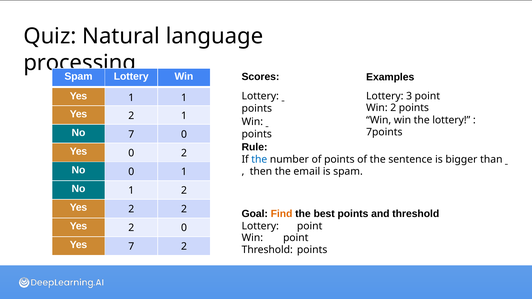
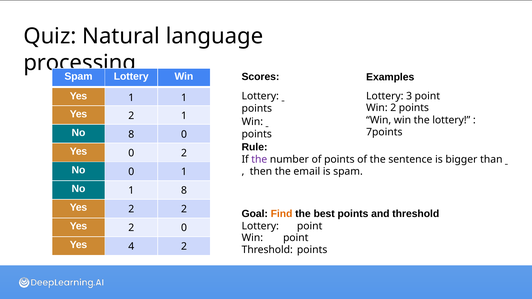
No 7: 7 -> 8 (131, 134)
the colour: blue -> purple (259, 160)
1 2: 2 -> 8 (184, 191)
Yes 7: 7 -> 4 (131, 247)
